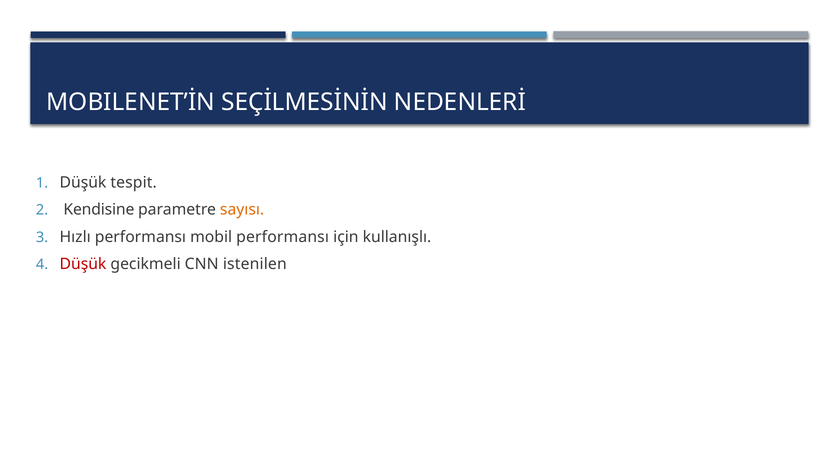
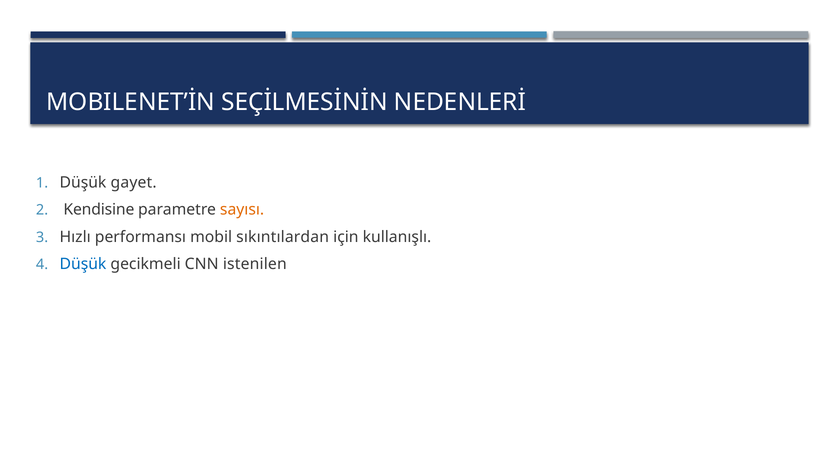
tespit: tespit -> gayet (134, 182)
mobil performansı: performansı -> sıkıntılardan (283, 237)
Düşük colour: red -> blue (83, 264)
